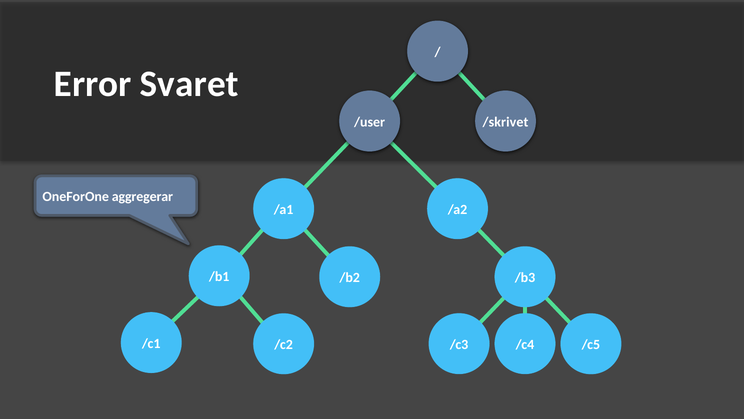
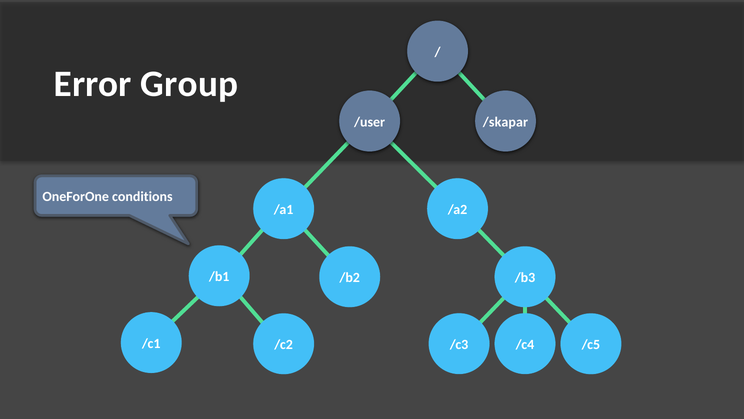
Svaret: Svaret -> Group (189, 84)
/skrivet: /skrivet -> /skapar (505, 122)
aggregerar: aggregerar -> conditions (142, 196)
